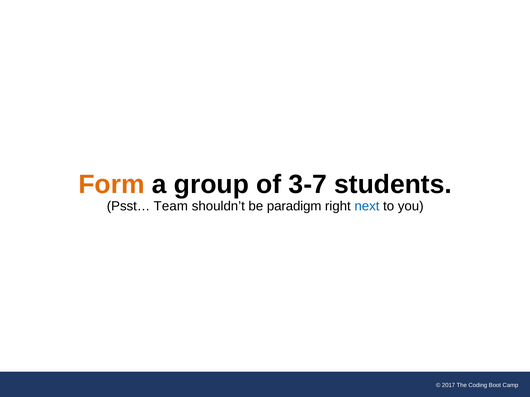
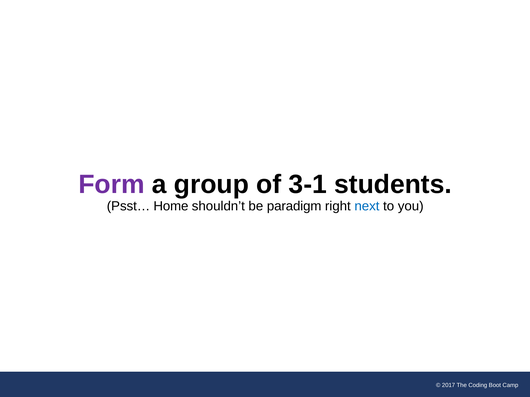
Form colour: orange -> purple (111, 185)
3-7: 3-7 -> 3-1 (308, 185)
Team: Team -> Home (171, 206)
